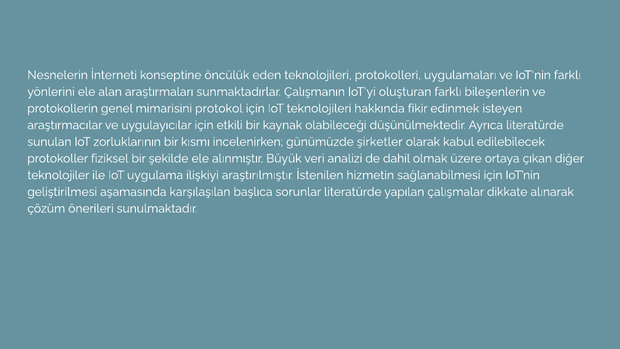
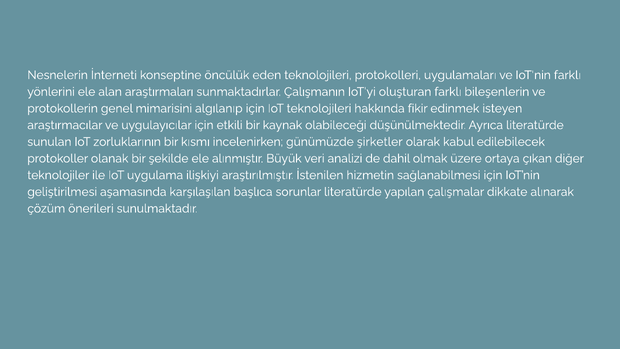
protokol: protokol -> algılanıp (219, 108)
fiziksel: fiziksel -> olanak (110, 158)
